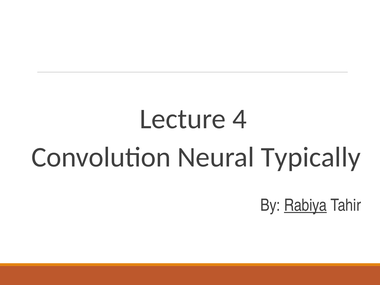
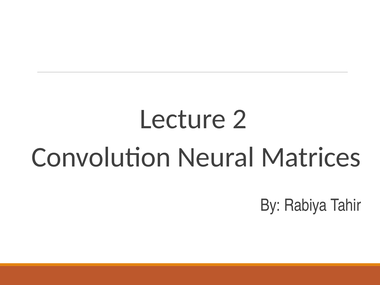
4: 4 -> 2 (239, 119)
Typically: Typically -> Matrices (311, 157)
Rabiya underline: present -> none (305, 205)
